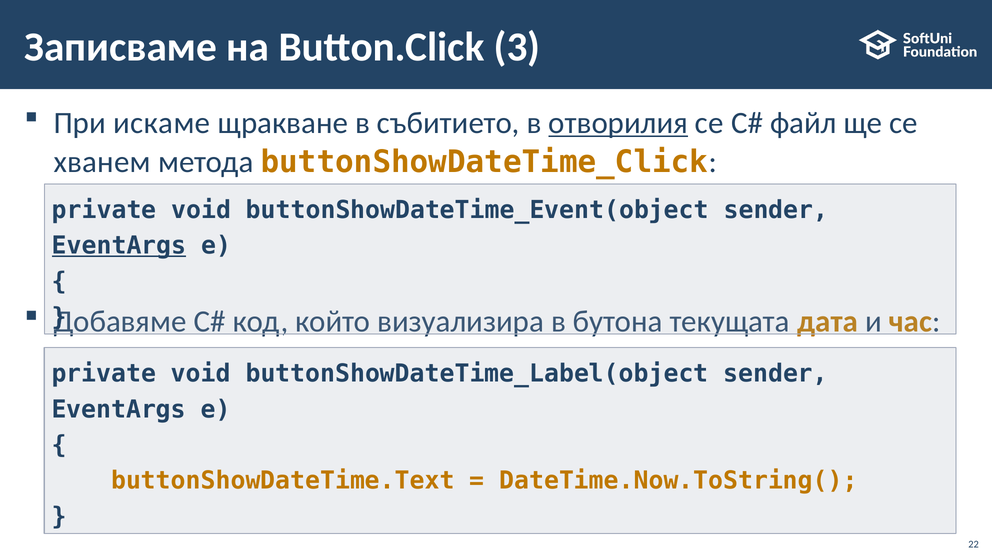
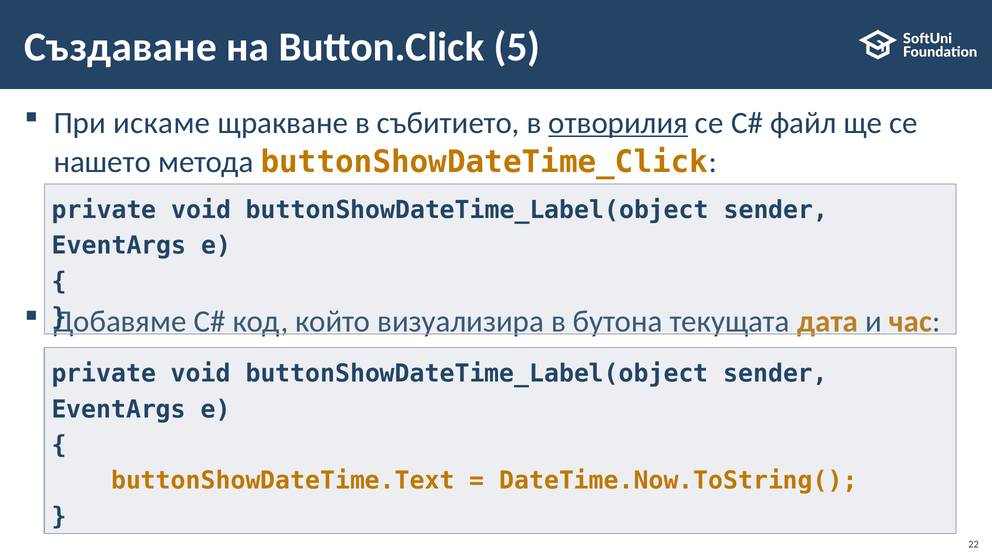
Записваме: Записваме -> Създаване (121, 47)
3: 3 -> 5 (517, 47)
хванем: хванем -> нашето (102, 162)
buttonShowDateTime_Event(object: buttonShowDateTime_Event(object -> buttonShowDateTime_Label(object (477, 210)
EventArgs underline: present -> none (119, 246)
